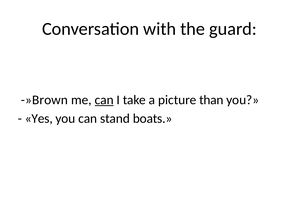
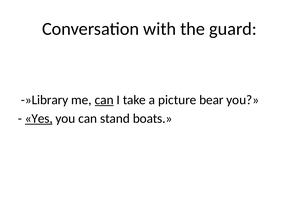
-»Brown: -»Brown -> -»Library (45, 100)
than: than -> bear (211, 100)
Yes underline: none -> present (39, 119)
